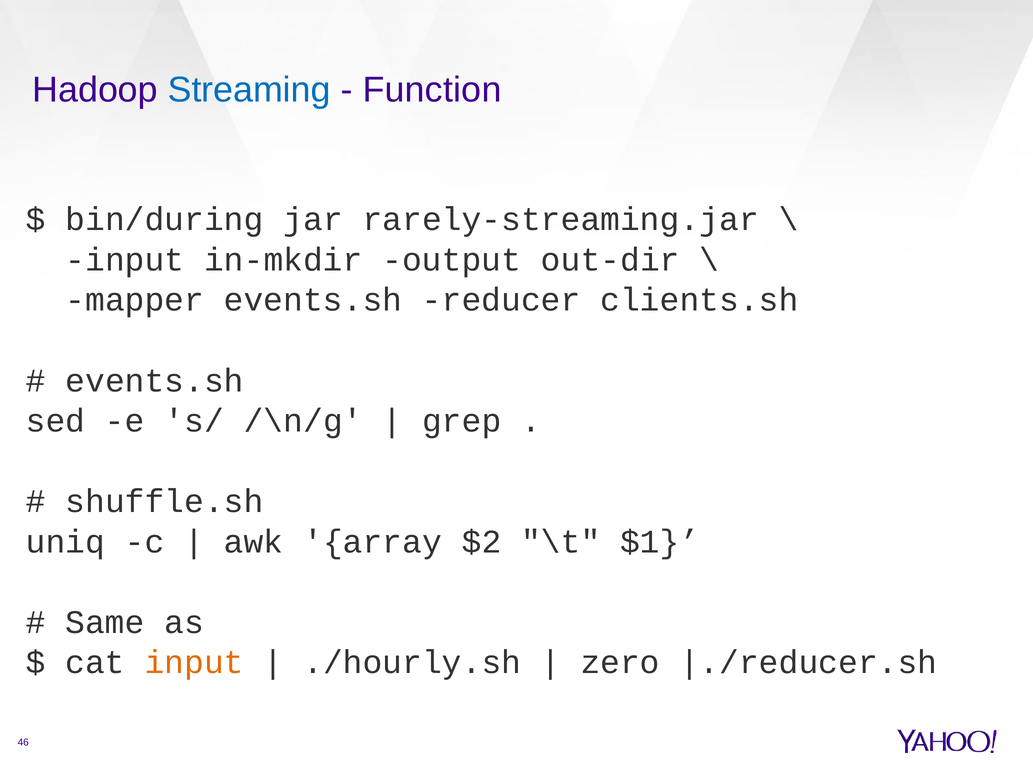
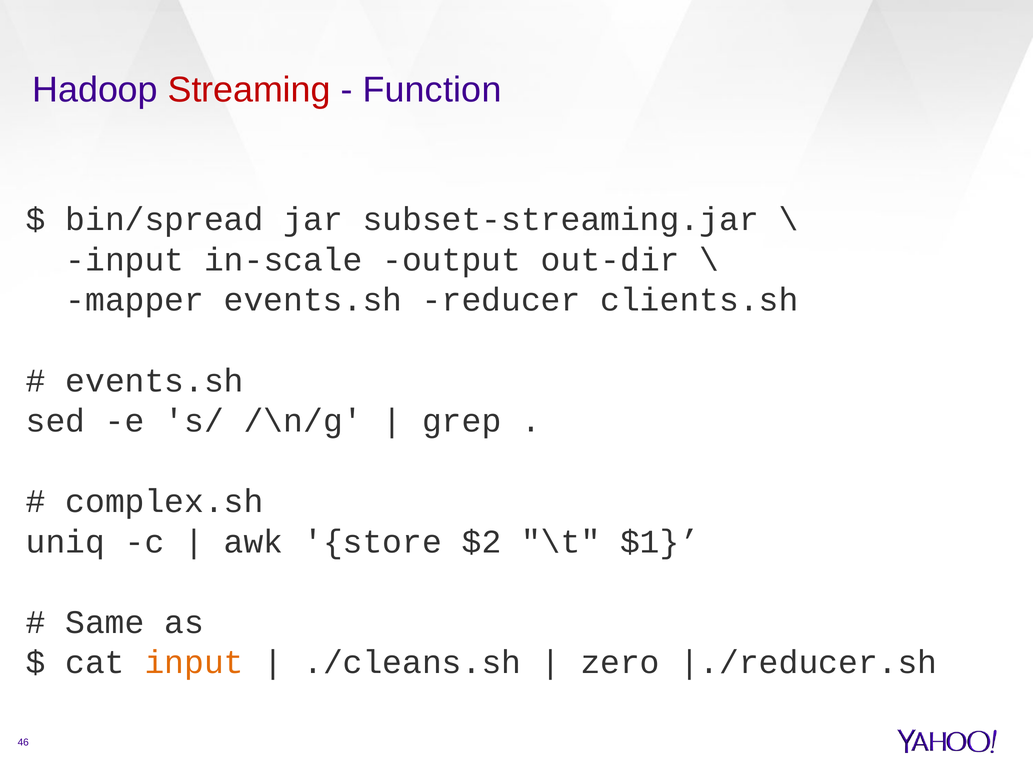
Streaming colour: blue -> red (249, 90)
bin/during: bin/during -> bin/spread (164, 219)
rarely-streaming.jar: rarely-streaming.jar -> subset-streaming.jar (561, 219)
in-mkdir: in-mkdir -> in-scale (283, 260)
shuffle.sh: shuffle.sh -> complex.sh (164, 501)
array: array -> store (373, 542)
./hourly.sh: ./hourly.sh -> ./cleans.sh (412, 662)
